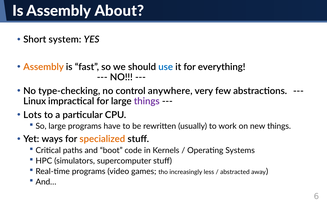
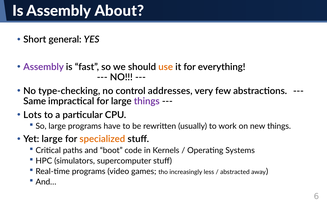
system: system -> general (65, 40)
Assembly colour: orange -> purple (44, 67)
use colour: blue -> orange (166, 67)
anywhere: anywhere -> addresses (170, 91)
Linux: Linux -> Same (35, 101)
Yet ways: ways -> large (52, 139)
